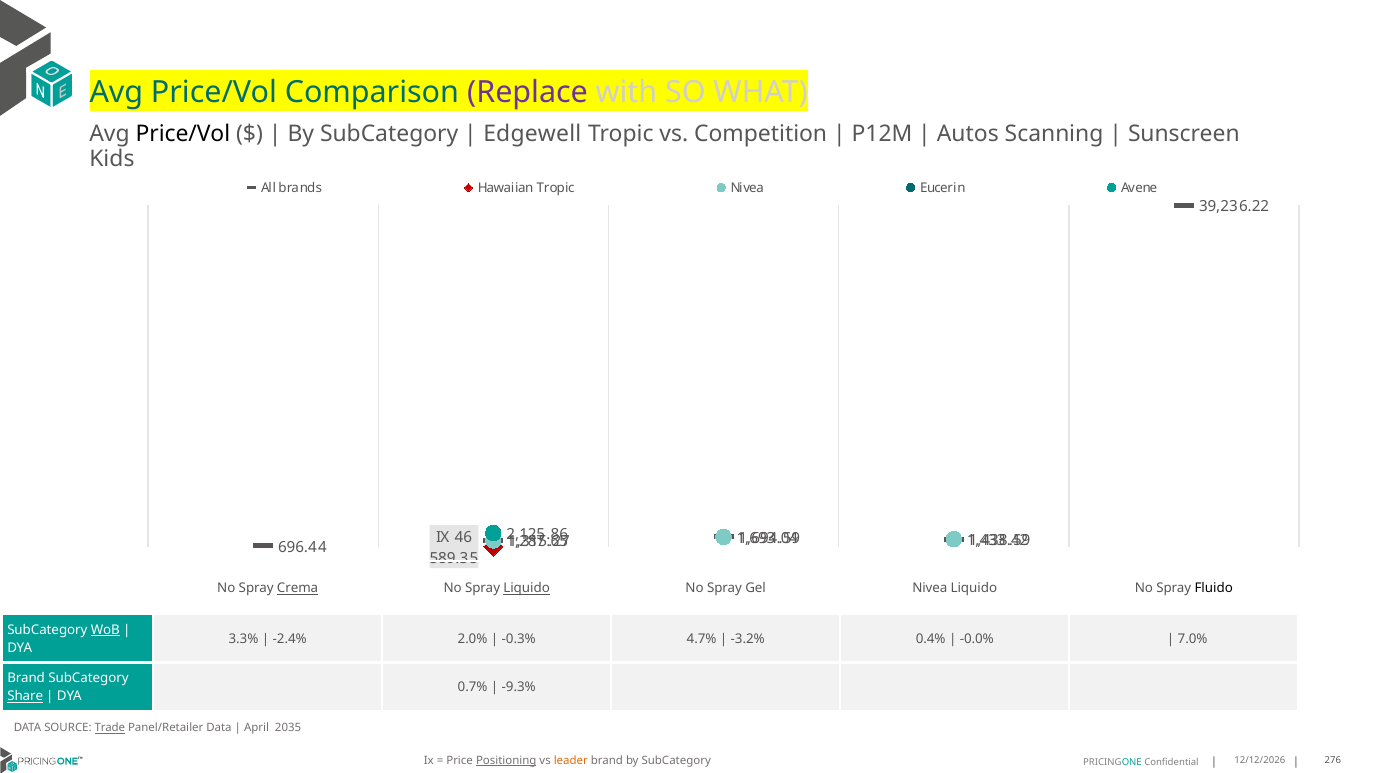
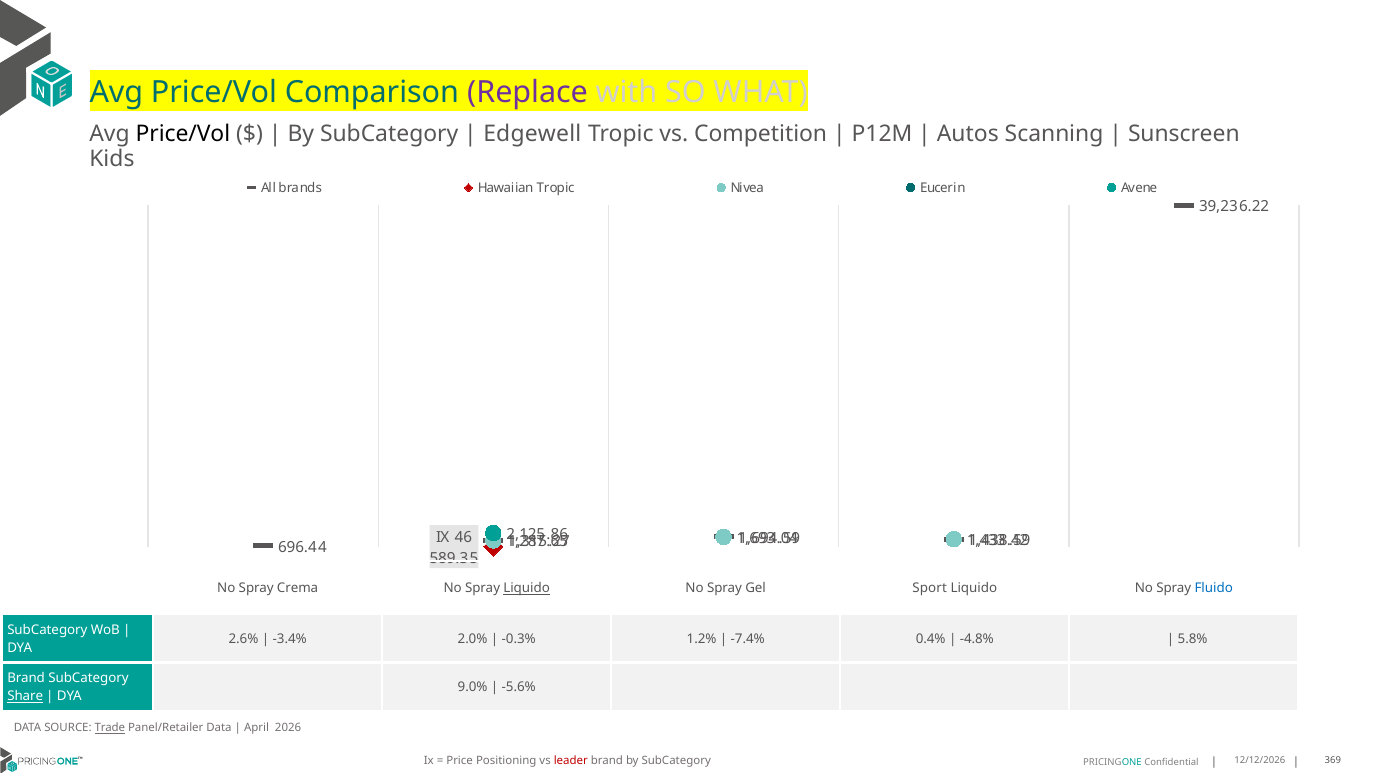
Crema underline: present -> none (298, 589)
Gel Nivea: Nivea -> Sport (930, 589)
Fluido colour: black -> blue (1214, 589)
WoB underline: present -> none (105, 630)
3.3%: 3.3% -> 2.6% (244, 639)
-2.4%: -2.4% -> -3.4% (290, 639)
4.7%: 4.7% -> 1.2% (702, 639)
-3.2%: -3.2% -> -7.4% (748, 639)
-0.0%: -0.0% -> -4.8% (977, 639)
7.0%: 7.0% -> 5.8% (1193, 639)
0.7%: 0.7% -> 9.0% (473, 688)
-9.3%: -9.3% -> -5.6% (519, 688)
2035: 2035 -> 2026 (288, 728)
Positioning underline: present -> none (506, 761)
leader colour: orange -> red (571, 761)
276: 276 -> 369 (1333, 760)
